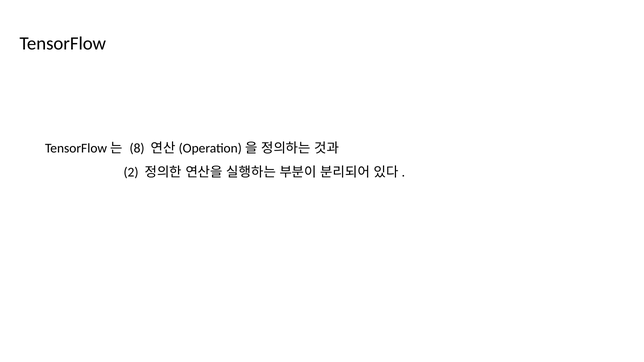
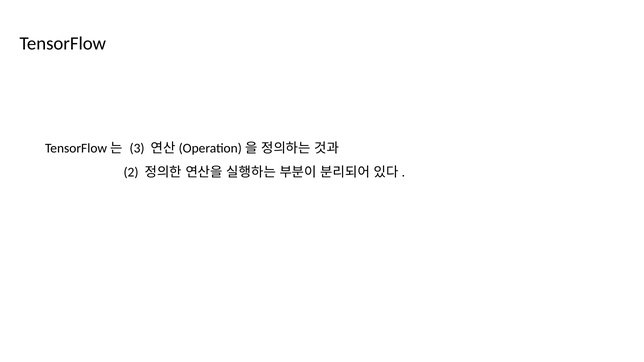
8: 8 -> 3 (137, 148)
